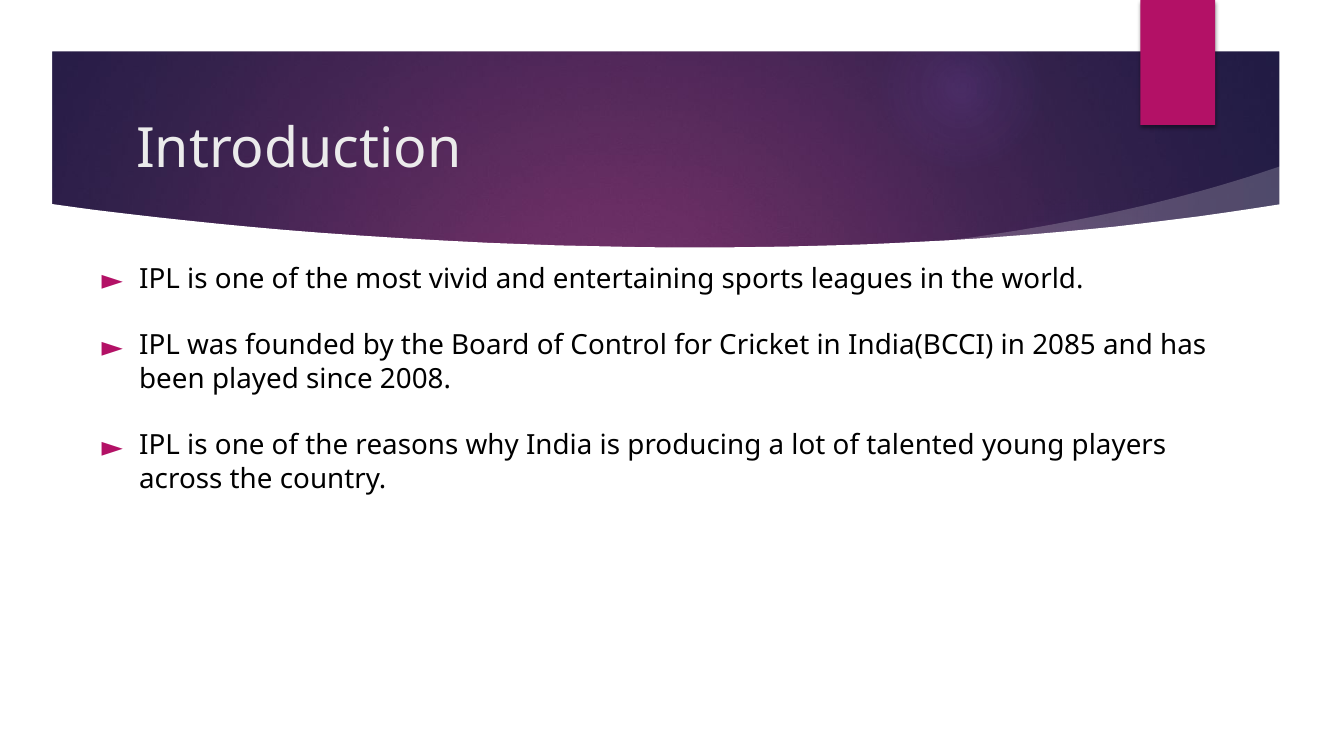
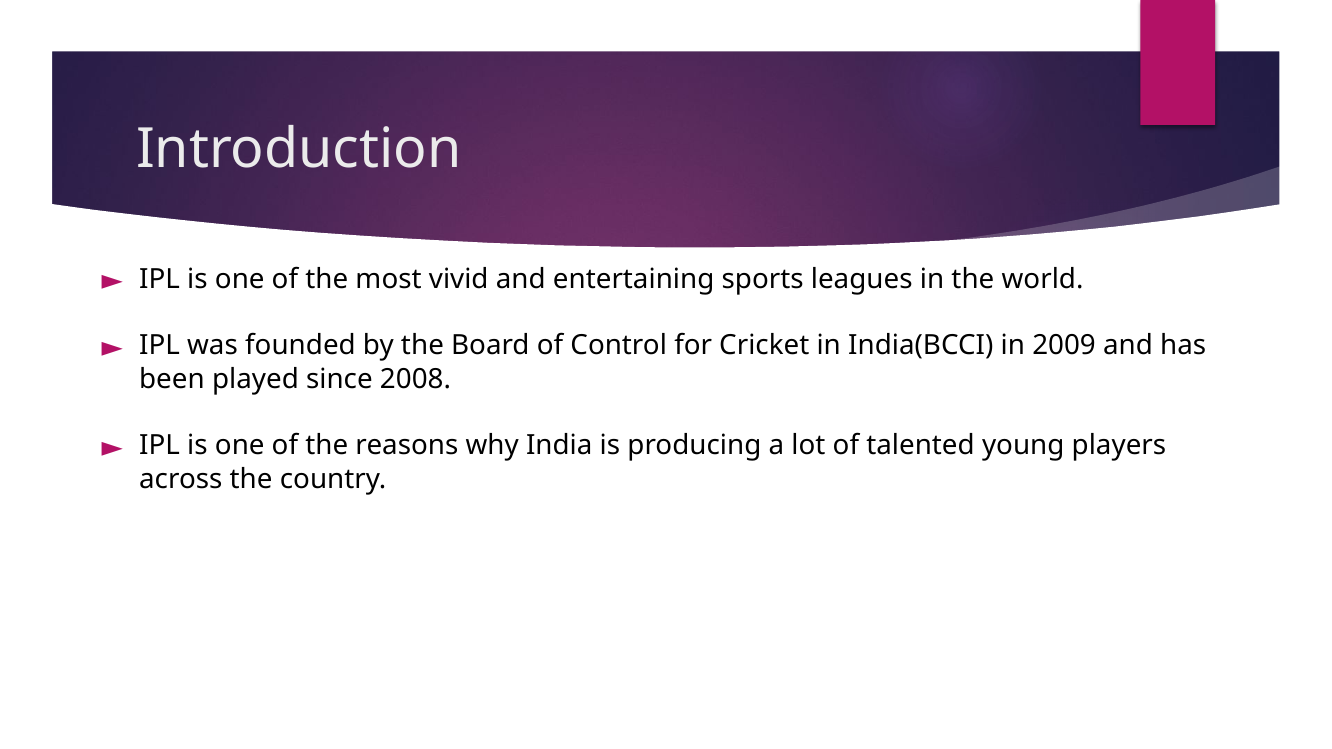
2085: 2085 -> 2009 (1064, 346)
